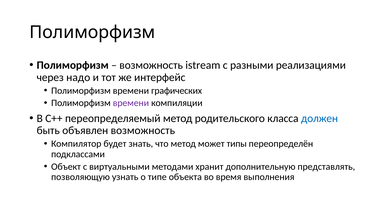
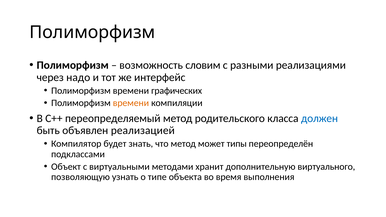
istream: istream -> словим (203, 65)
времени colour: purple -> orange (131, 103)
объявлен возможность: возможность -> реализацией (143, 131)
представлять: представлять -> виртуального (326, 167)
